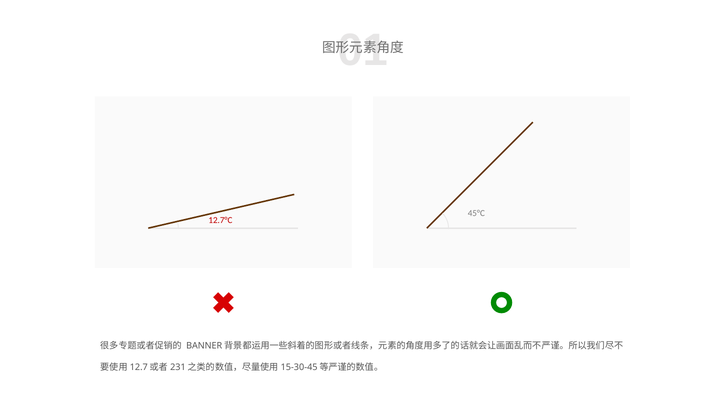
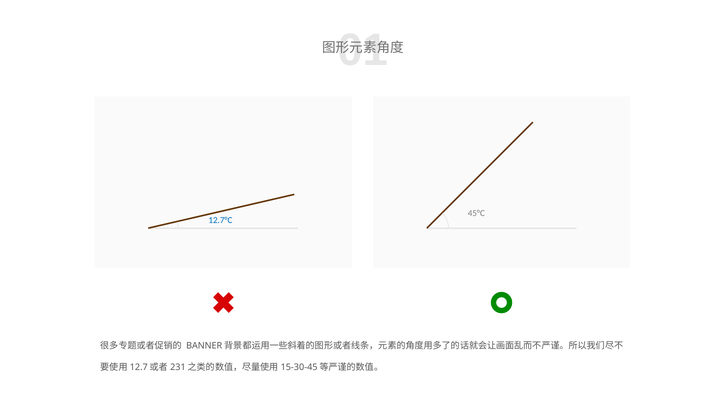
12.7°C colour: red -> blue (220, 220)
